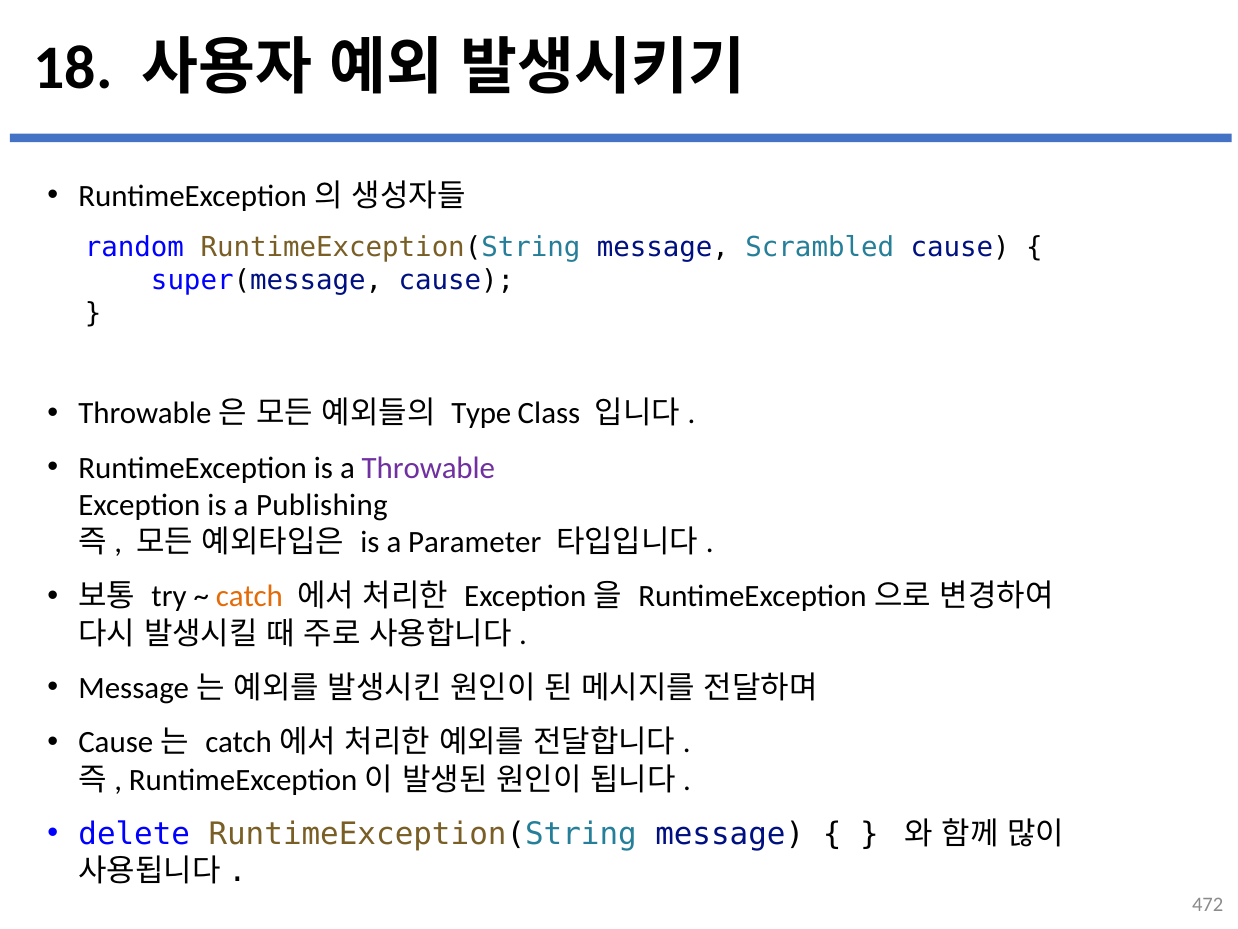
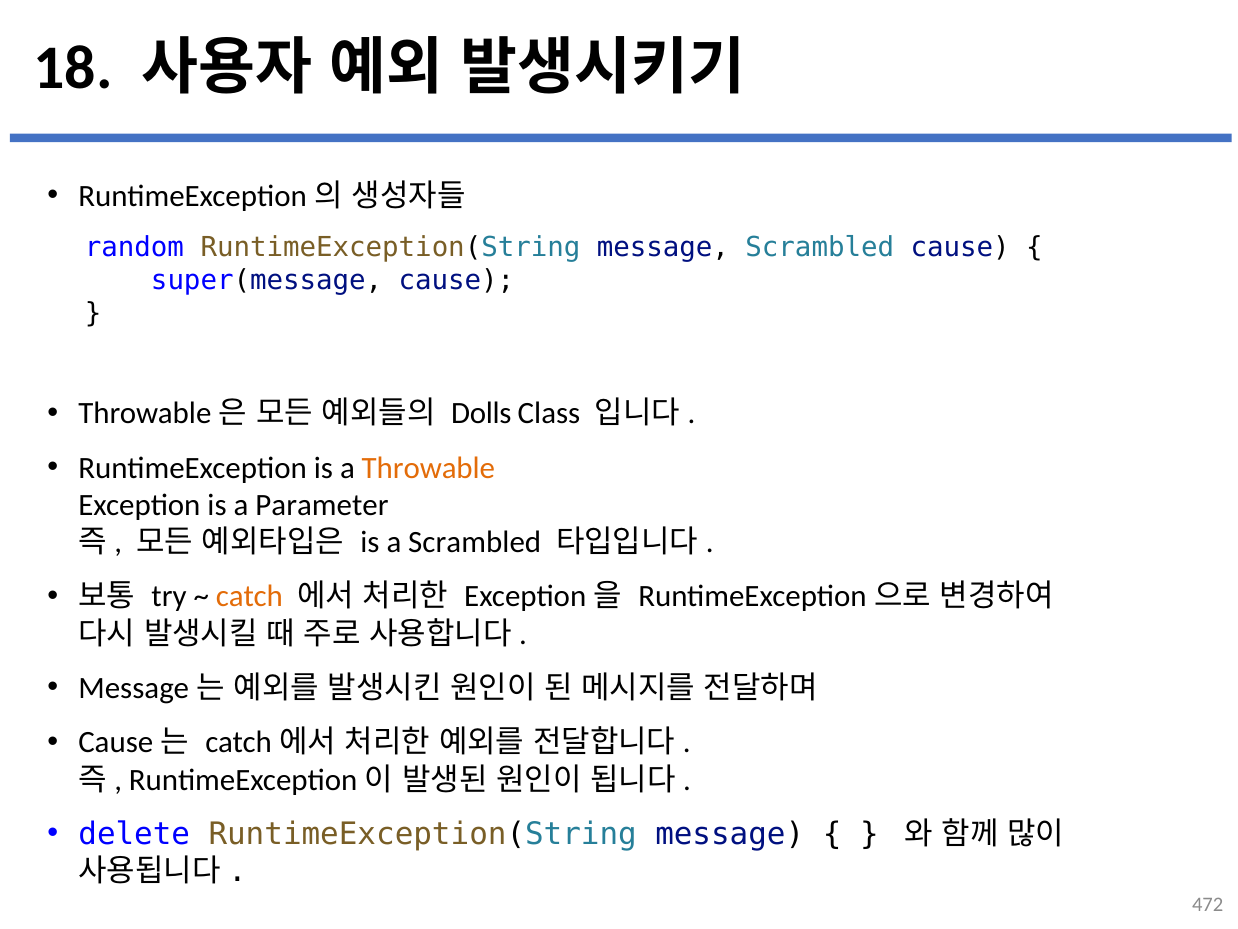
Type: Type -> Dolls (481, 413)
Throwable colour: purple -> orange (428, 468)
Publishing: Publishing -> Parameter (322, 505)
a Parameter: Parameter -> Scrambled (475, 542)
